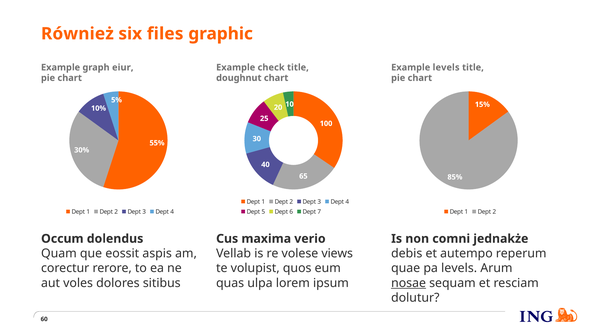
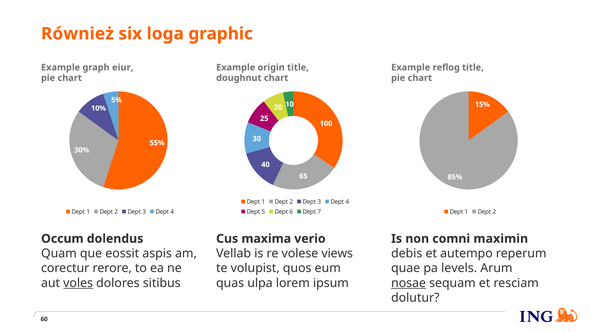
files: files -> loga (165, 34)
check: check -> origin (271, 68)
Example levels: levels -> reflog (446, 68)
jednakże: jednakże -> maximin (501, 239)
voles underline: none -> present (78, 283)
